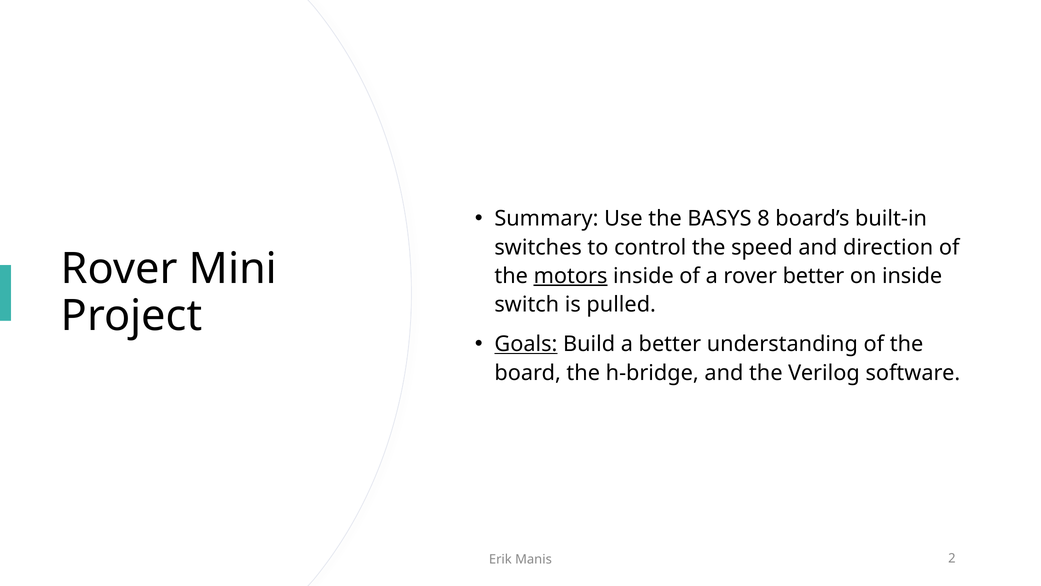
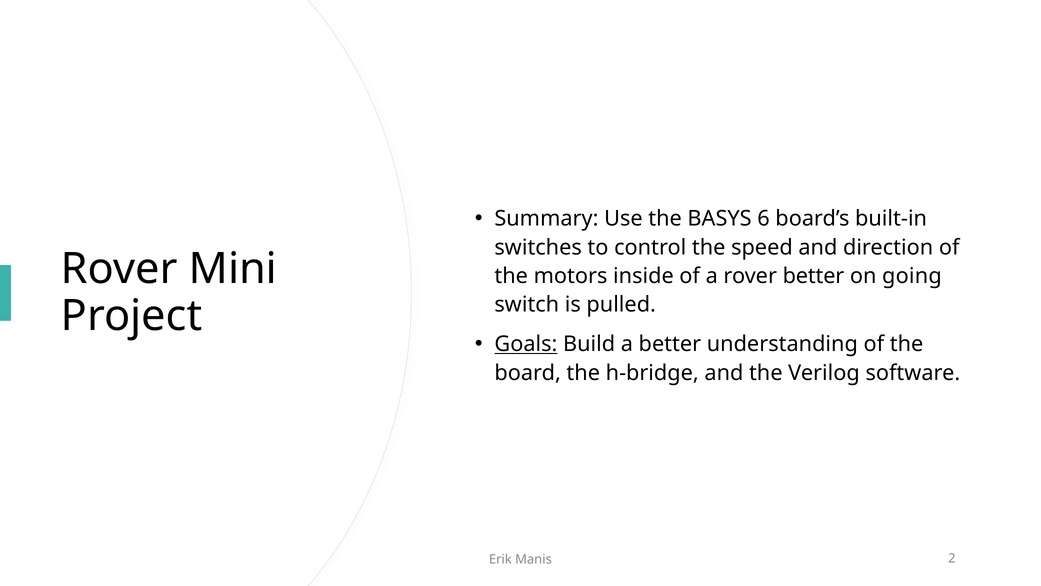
8: 8 -> 6 (763, 219)
motors underline: present -> none (571, 276)
on inside: inside -> going (912, 276)
